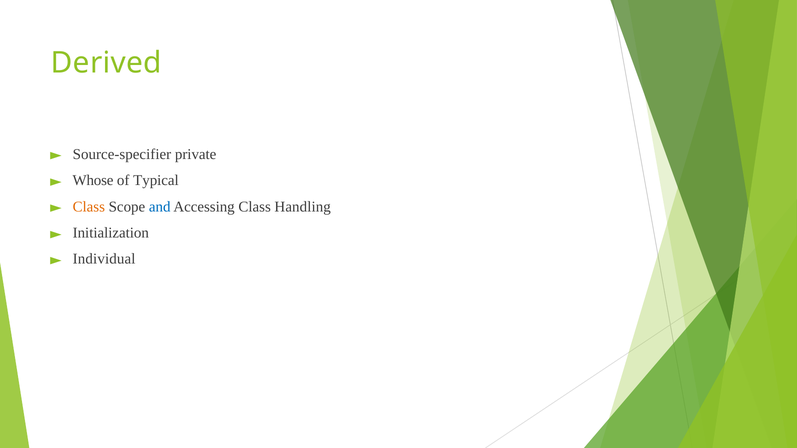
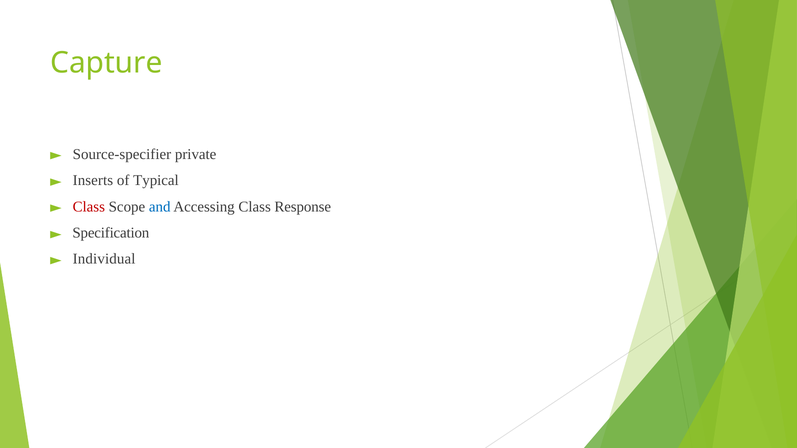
Derived: Derived -> Capture (106, 63)
Whose: Whose -> Inserts (93, 180)
Class colour: orange -> red (89, 207)
Handling: Handling -> Response (303, 207)
Initialization: Initialization -> Specification (111, 233)
